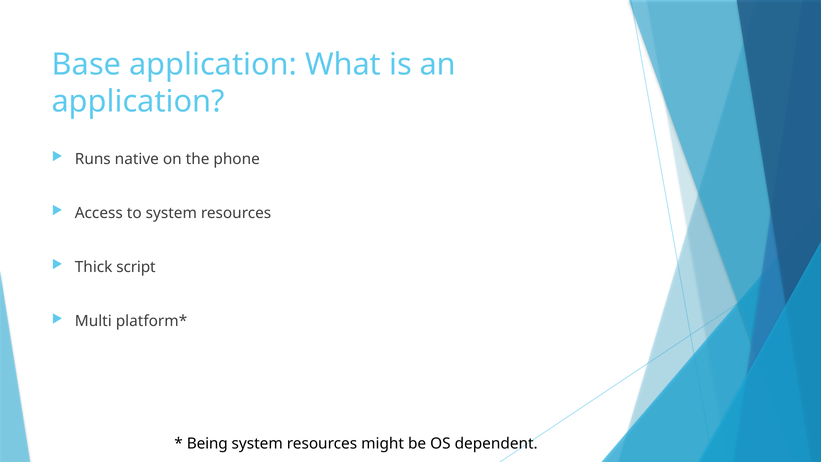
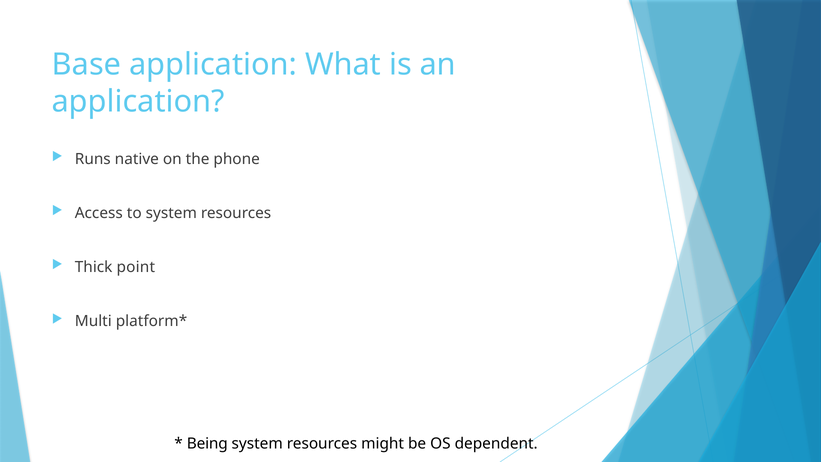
script: script -> point (136, 267)
